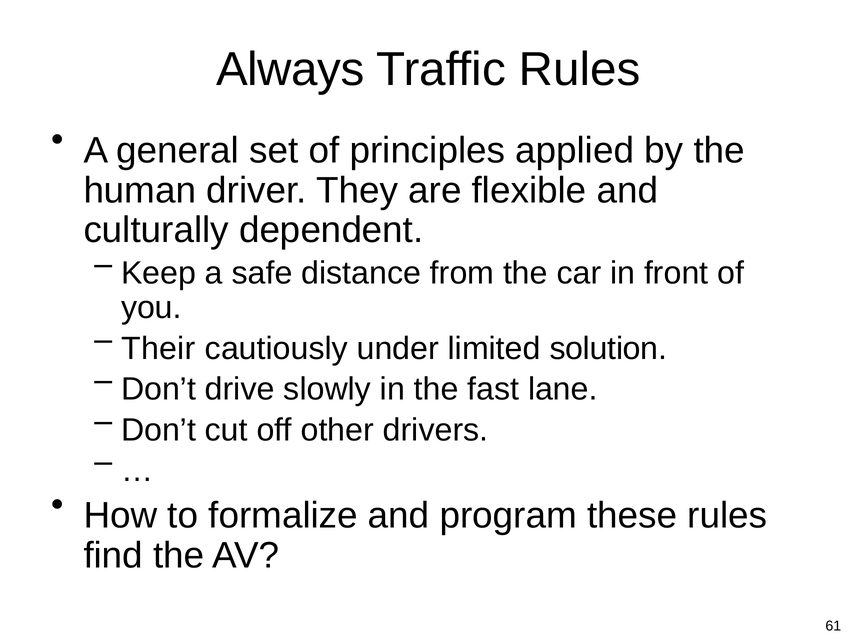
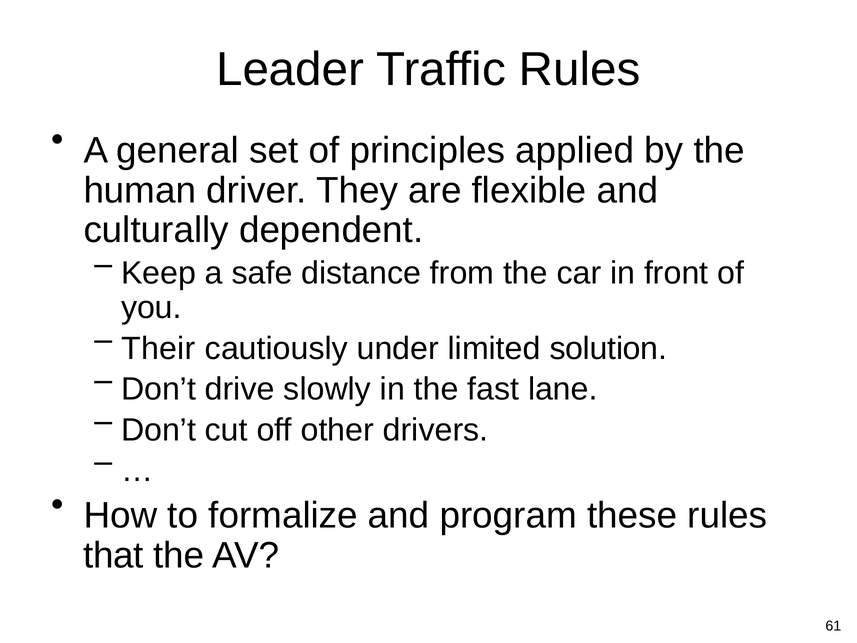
Always: Always -> Leader (290, 70)
find: find -> that (113, 555)
